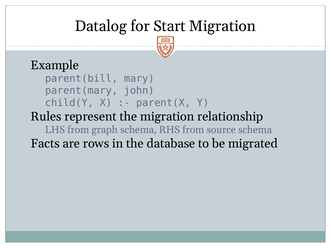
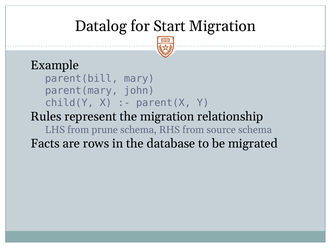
graph: graph -> prune (105, 130)
